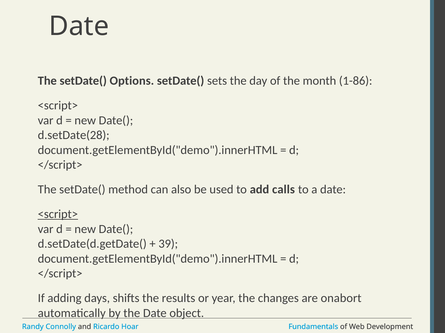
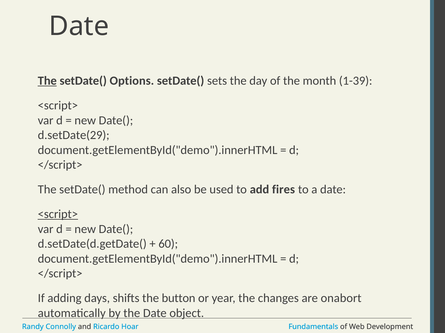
The underline: none -> present (47, 81)
1-86: 1-86 -> 1-39 (356, 81)
d.setDate(28: d.setDate(28 -> d.setDate(29 (74, 135)
calls: calls -> fires (284, 190)
39: 39 -> 60 (168, 244)
results: results -> button (179, 299)
